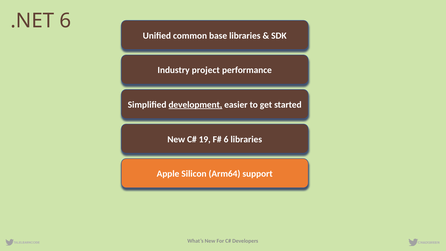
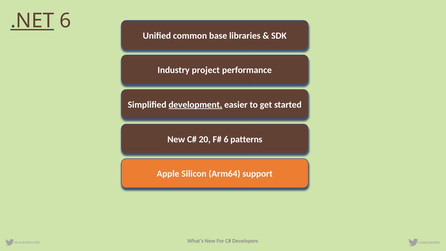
.NET underline: none -> present (32, 21)
19: 19 -> 20 (205, 139)
6 libraries: libraries -> patterns (246, 139)
